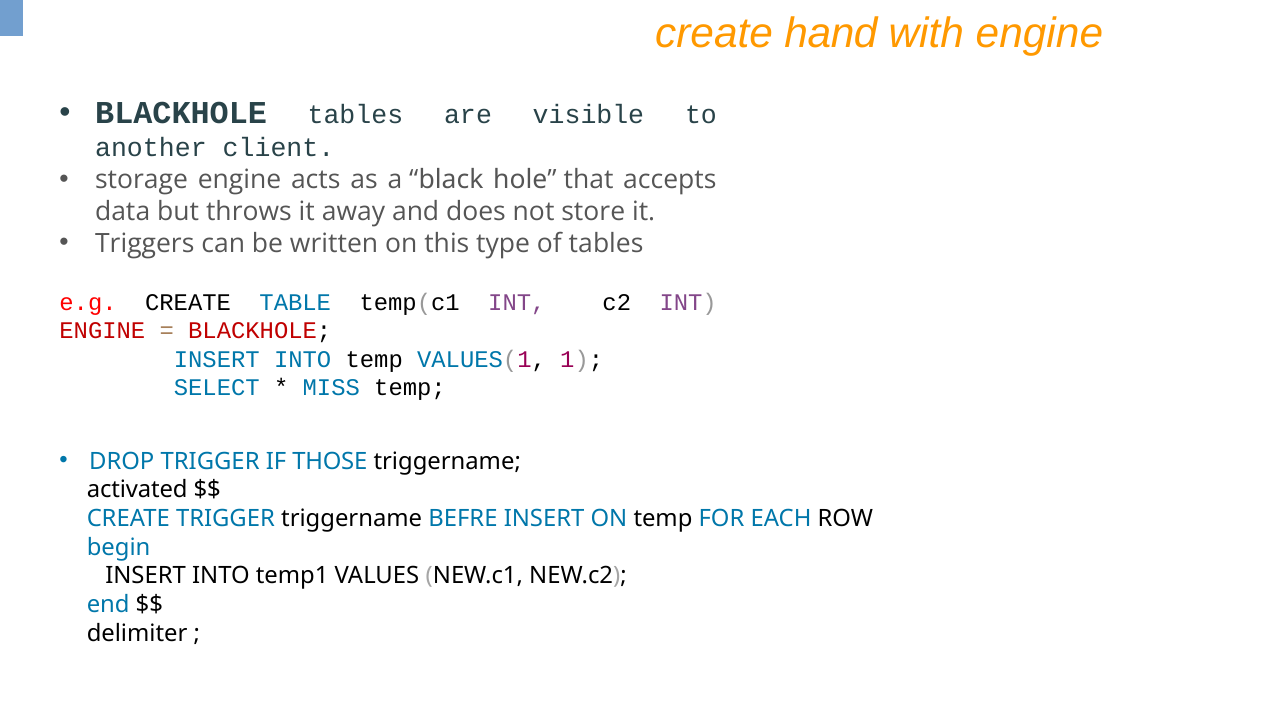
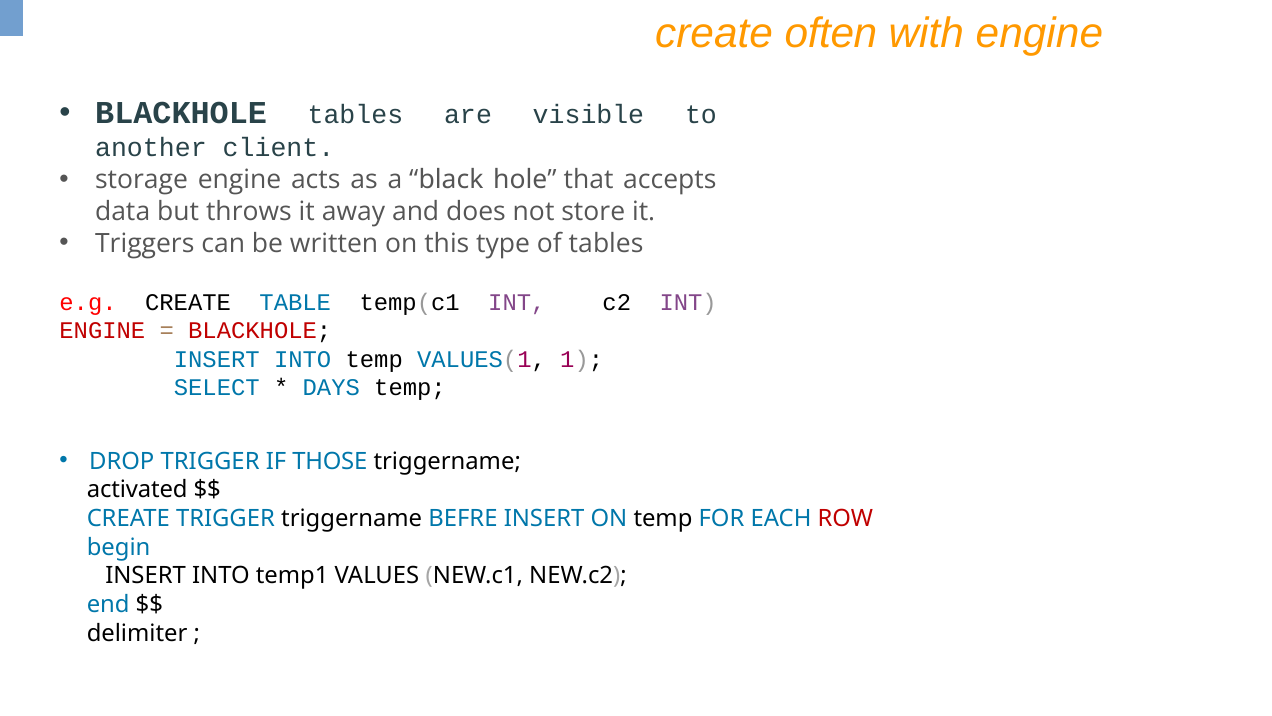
hand: hand -> often (831, 33)
MISS: MISS -> DAYS (331, 388)
ROW colour: black -> red (845, 518)
